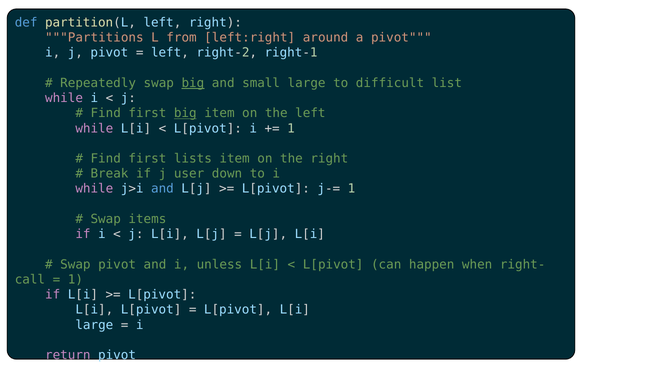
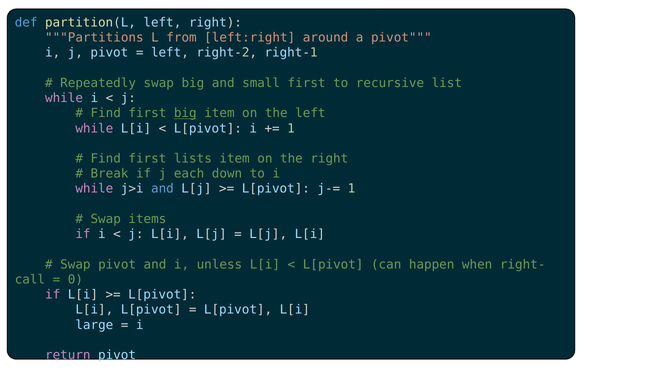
big underline: present -> none (193, 83)
small large: large -> first (307, 83)
difficult: difficult -> recursive (390, 83)
user: user -> each (189, 174)
1: 1 -> 0 (75, 280)
